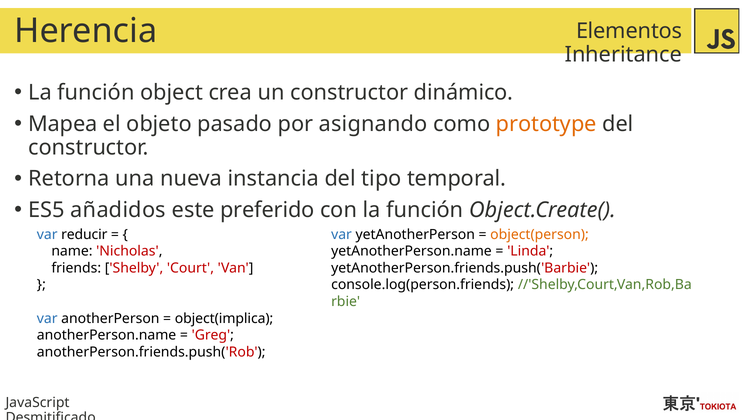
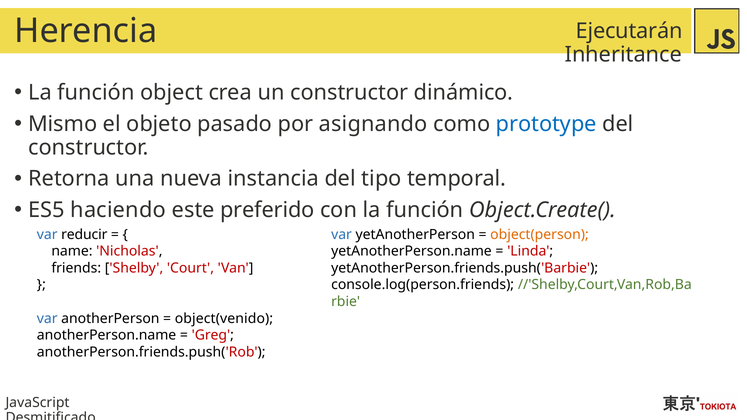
Elementos: Elementos -> Ejecutarán (629, 31)
Mapea: Mapea -> Mismo (63, 124)
prototype colour: orange -> blue (546, 124)
añadidos: añadidos -> haciendo (118, 210)
object(implica: object(implica -> object(venido (224, 319)
